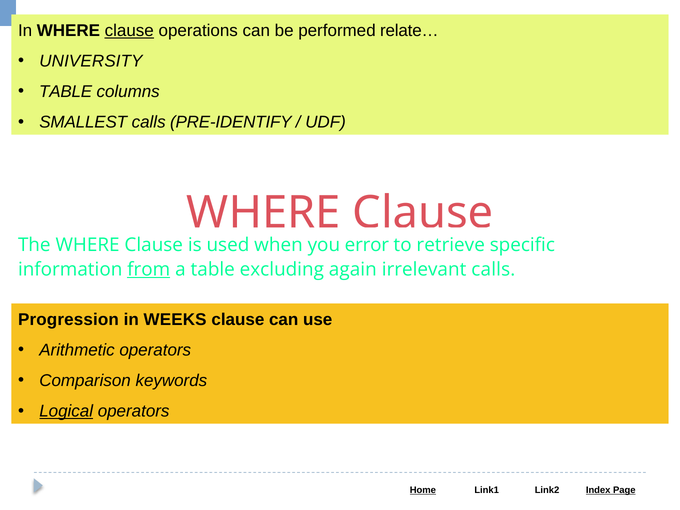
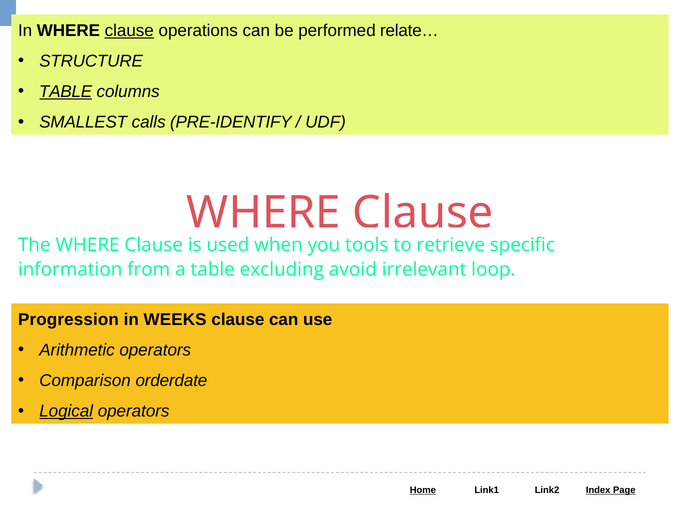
UNIVERSITY: UNIVERSITY -> STRUCTURE (91, 61)
TABLE underline: none -> present (66, 92)
error: error -> tools (367, 245)
from underline: present -> none (149, 269)
again: again -> avoid (353, 269)
irrelevant calls: calls -> loop (493, 269)
keywords: keywords -> orderdate (171, 381)
